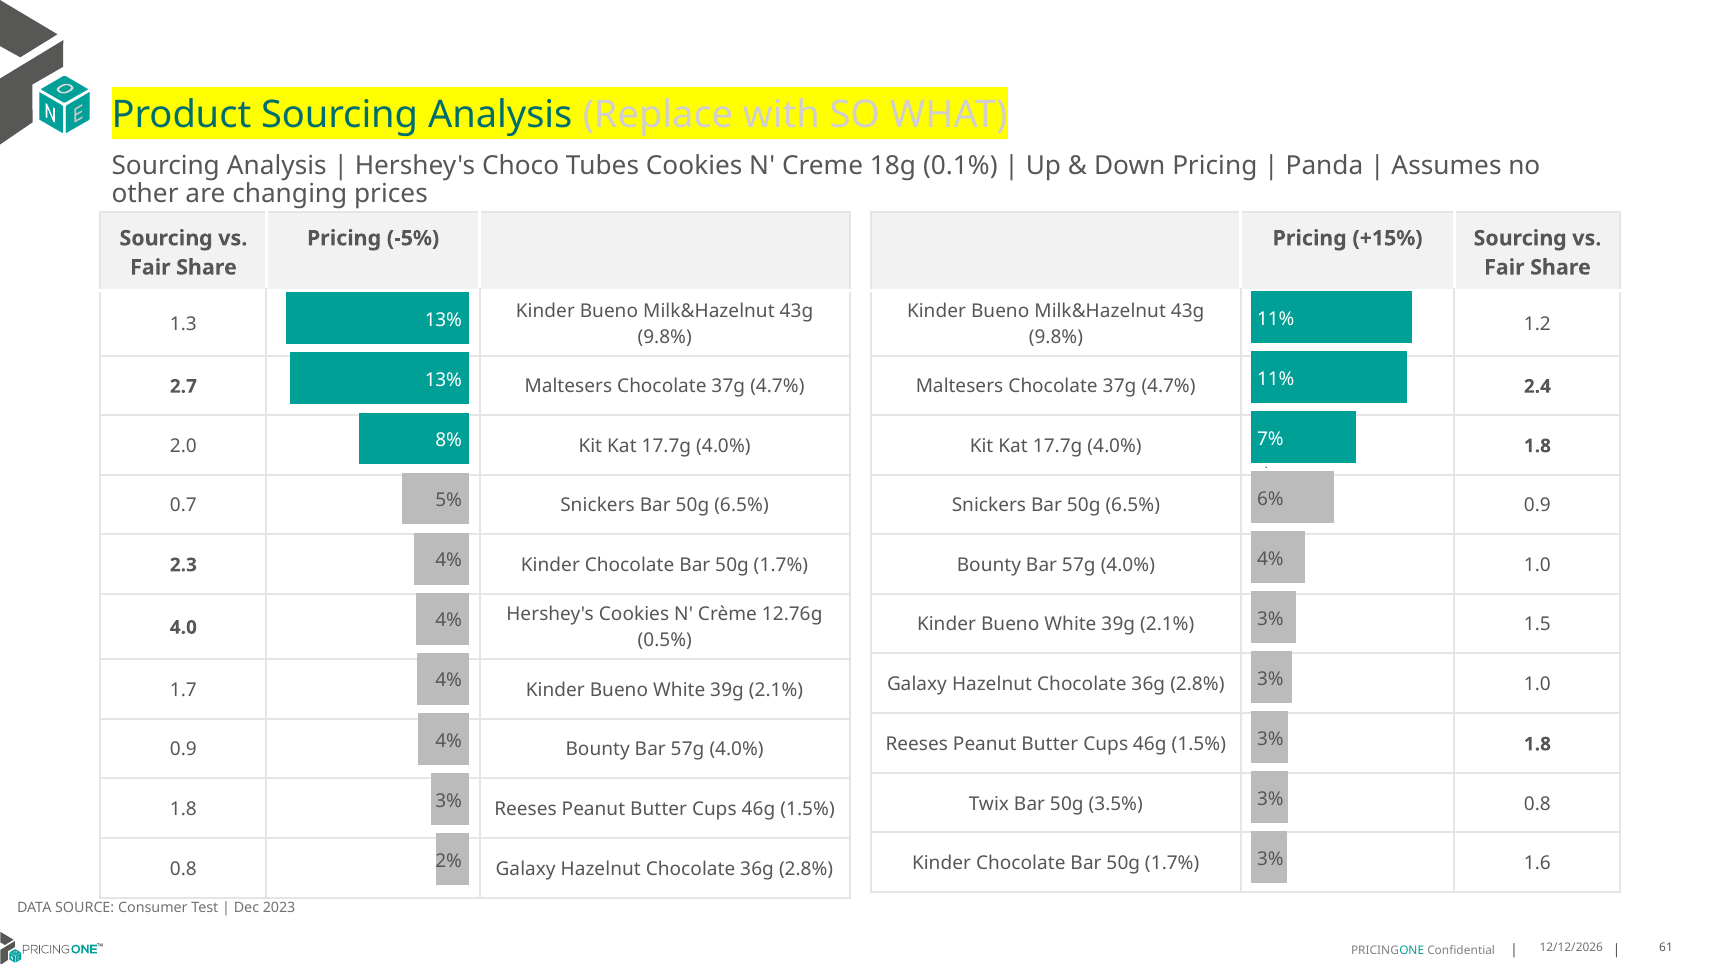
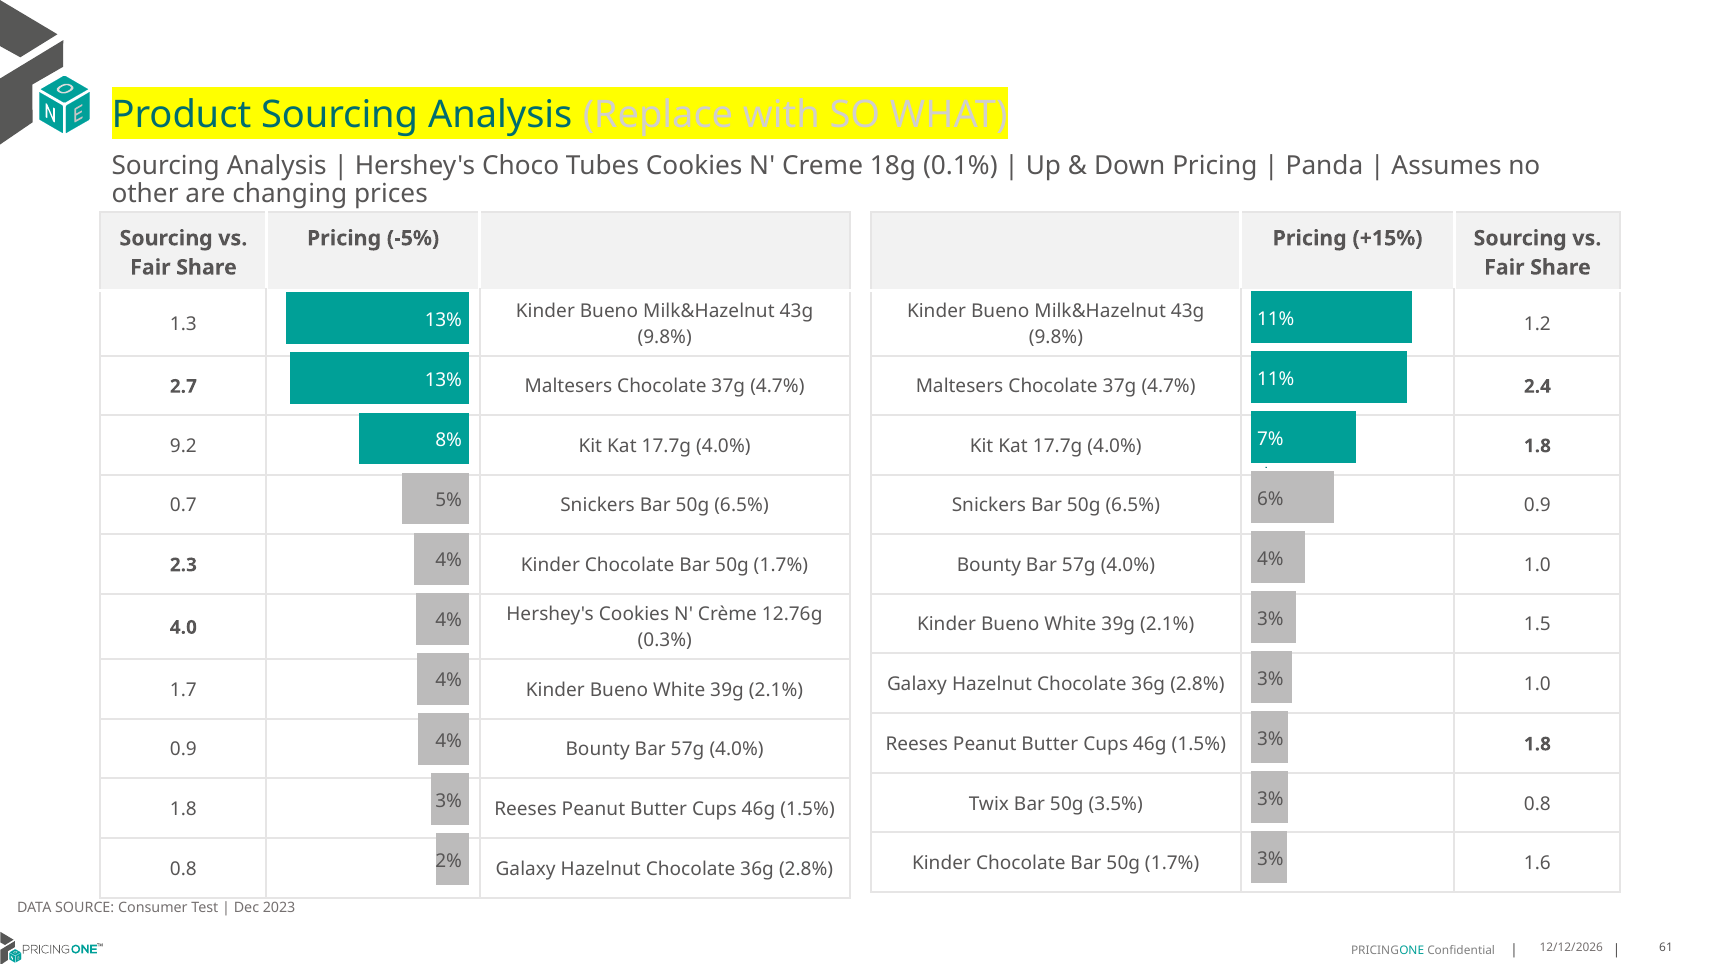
2.0: 2.0 -> 9.2 (183, 446)
0.5%: 0.5% -> 0.3% (665, 641)
